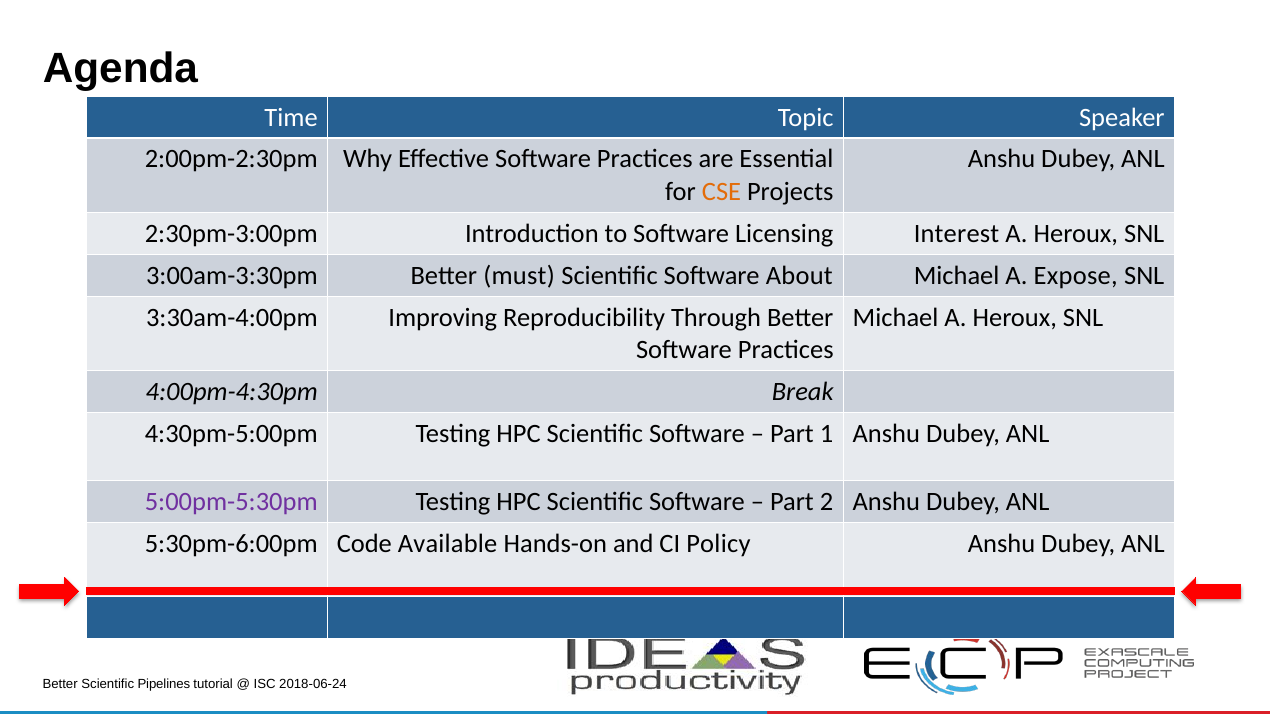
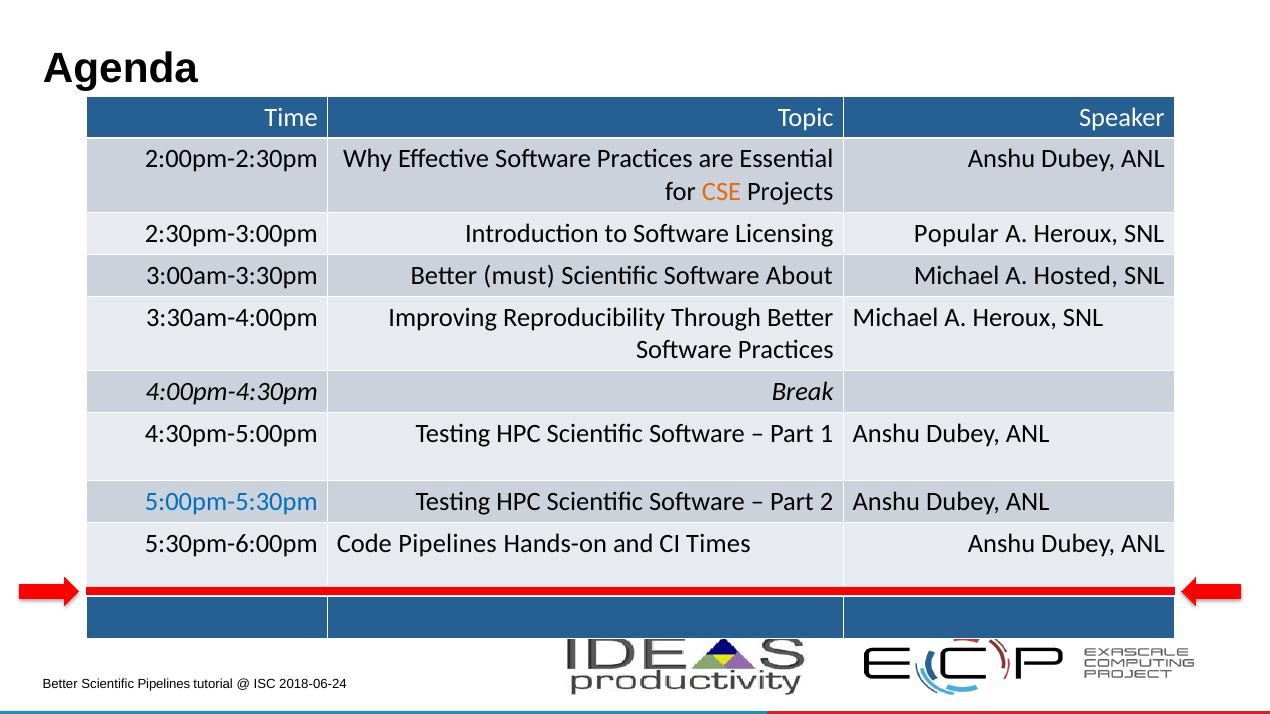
Interest: Interest -> Popular (956, 234)
Expose: Expose -> Hosted (1076, 276)
5:00pm-5:30pm colour: purple -> blue (231, 502)
Code Available: Available -> Pipelines (448, 544)
Policy: Policy -> Times (718, 544)
